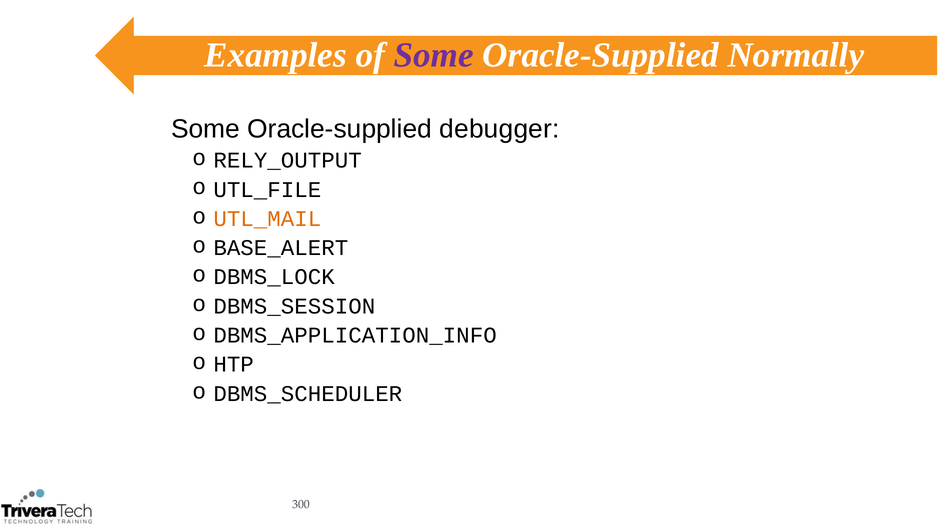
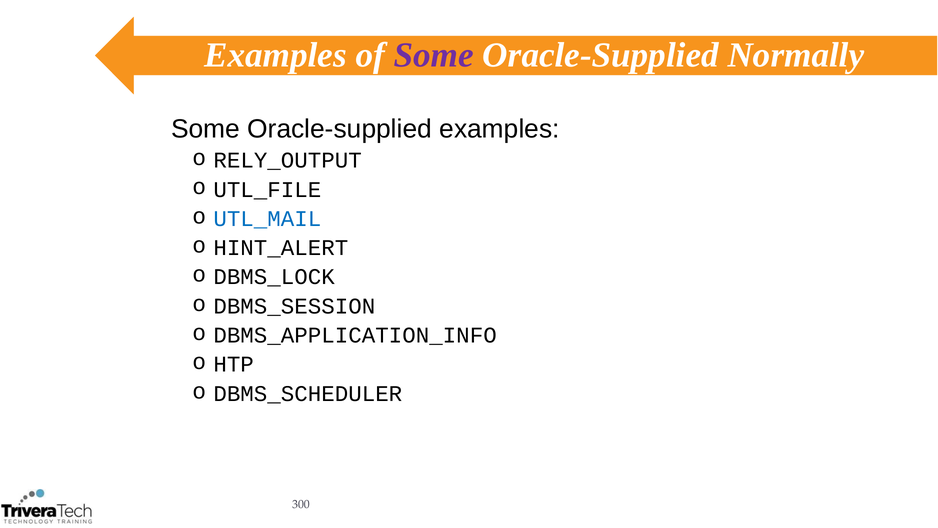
Oracle-supplied debugger: debugger -> examples (499, 129)
UTL_MAIL colour: orange -> blue (267, 219)
BASE_ALERT: BASE_ALERT -> HINT_ALERT (281, 248)
